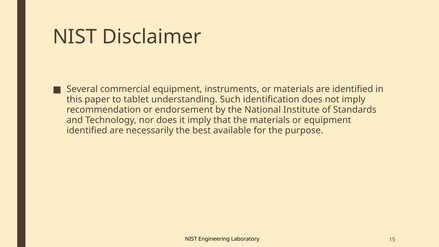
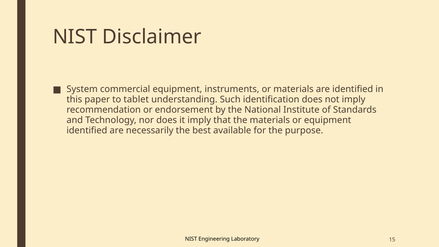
Several: Several -> System (82, 89)
